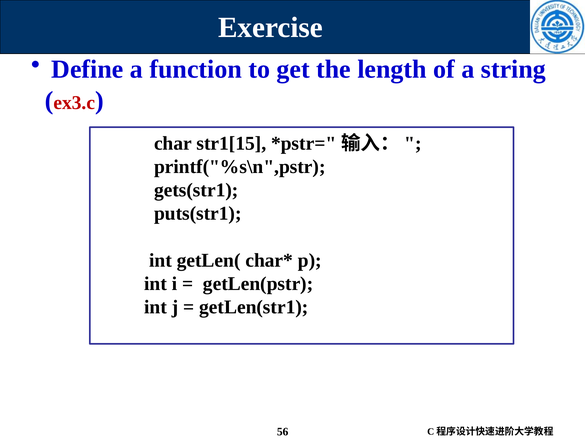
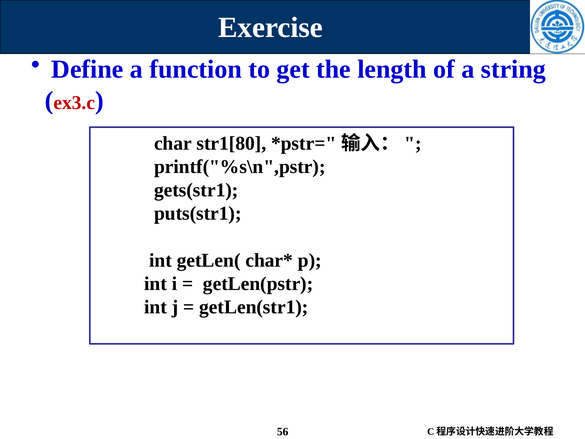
str1[15: str1[15 -> str1[80 (231, 143)
